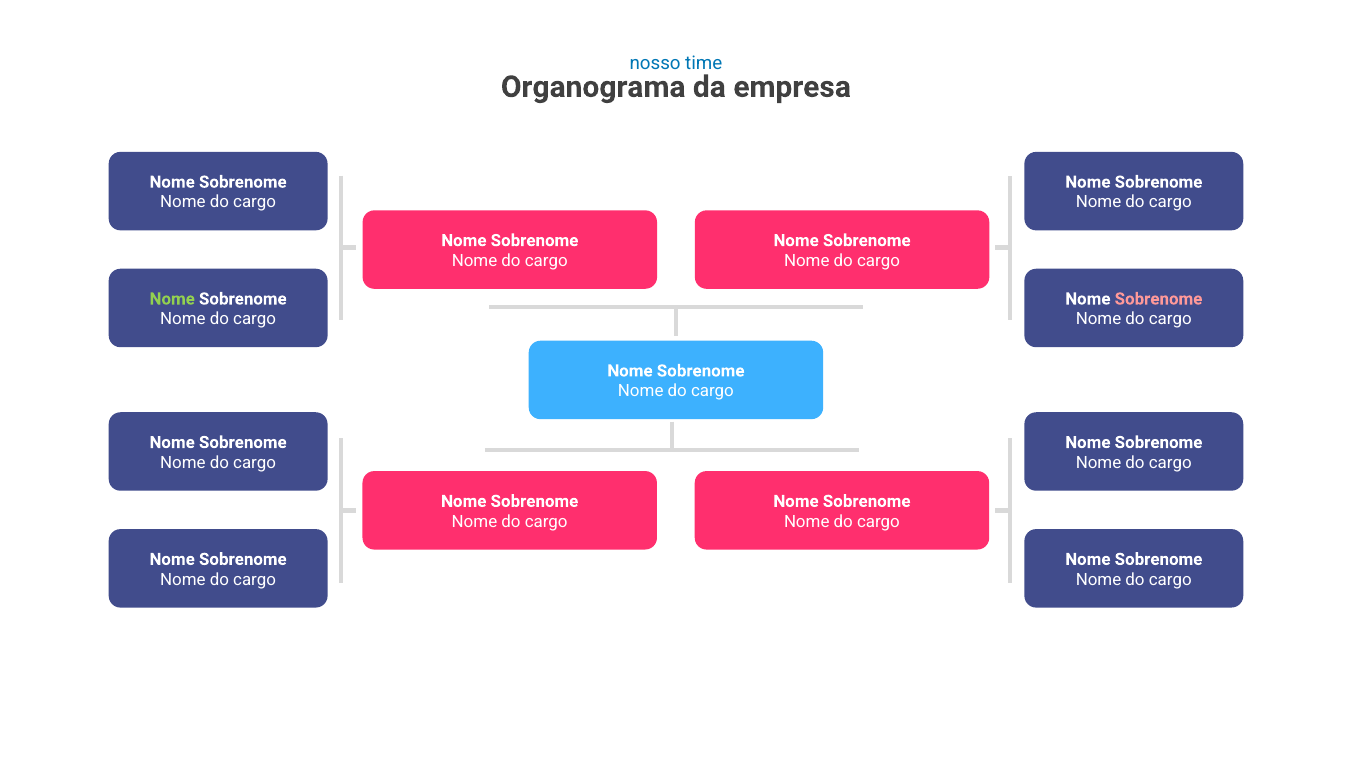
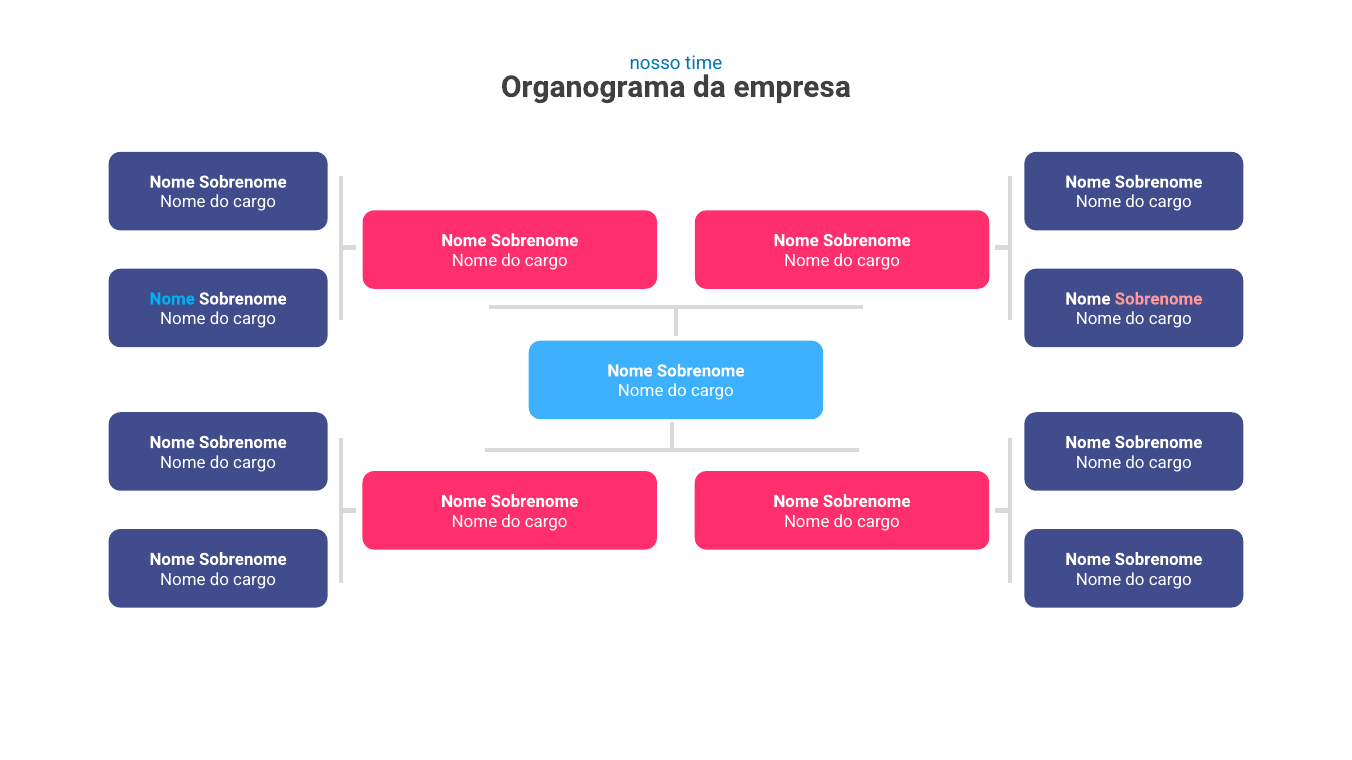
Nome colour: light green -> light blue (172, 299)
